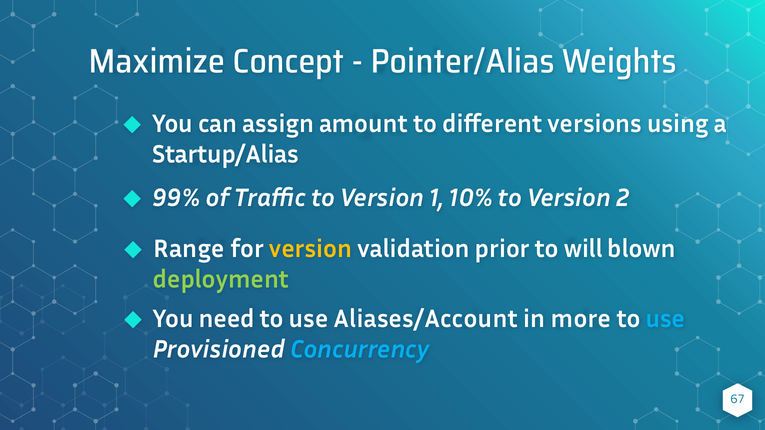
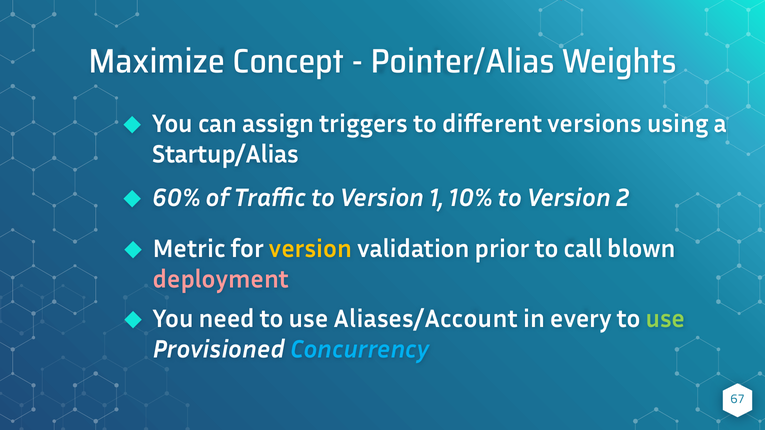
amount: amount -> triggers (364, 124)
99%: 99% -> 60% (176, 198)
Range: Range -> Metric (189, 249)
will: will -> call (583, 249)
deployment colour: light green -> pink (221, 280)
more: more -> every (581, 319)
use colour: light blue -> light green (666, 319)
